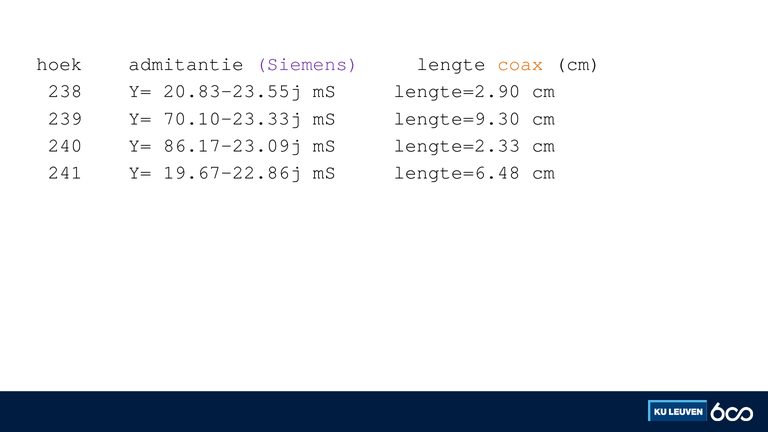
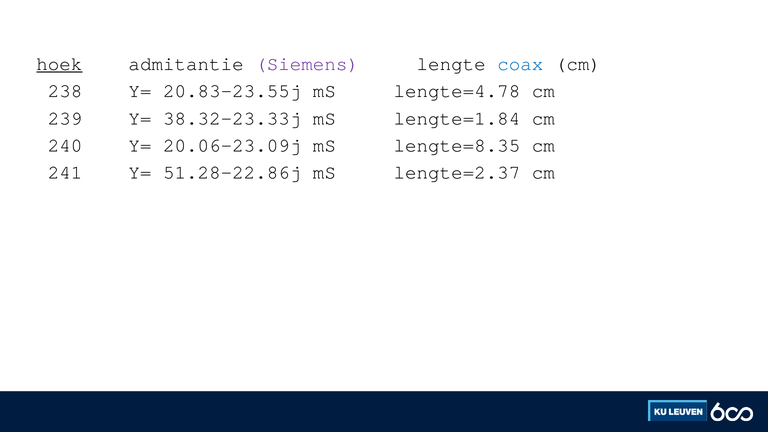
hoek underline: none -> present (59, 64)
coax colour: orange -> blue (520, 64)
lengte=2.90: lengte=2.90 -> lengte=4.78 (457, 91)
70.10-23.33j: 70.10-23.33j -> 38.32-23.33j (232, 118)
lengte=9.30: lengte=9.30 -> lengte=1.84 (457, 118)
86.17-23.09j: 86.17-23.09j -> 20.06-23.09j (232, 145)
lengte=2.33: lengte=2.33 -> lengte=8.35 (457, 145)
19.67-22.86j: 19.67-22.86j -> 51.28-22.86j (232, 173)
lengte=6.48: lengte=6.48 -> lengte=2.37 (457, 173)
